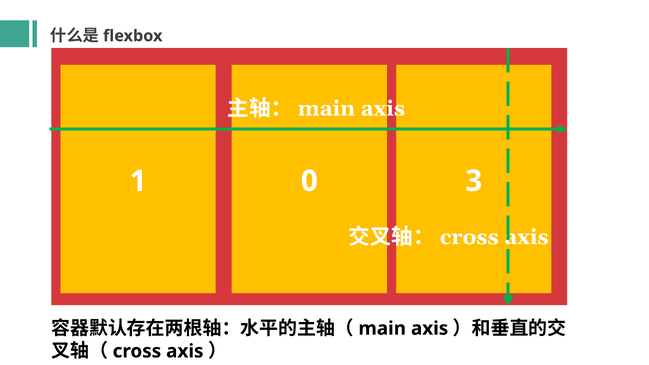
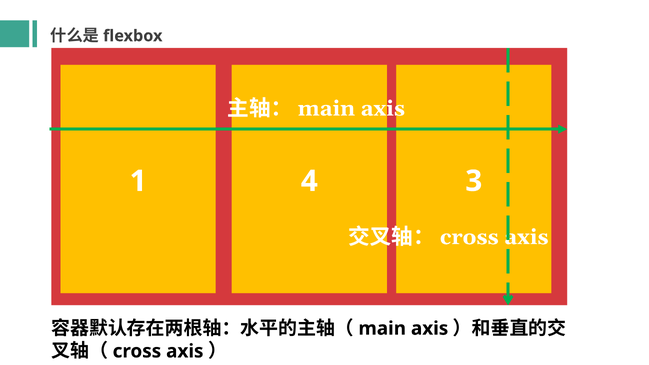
0: 0 -> 4 (309, 181)
